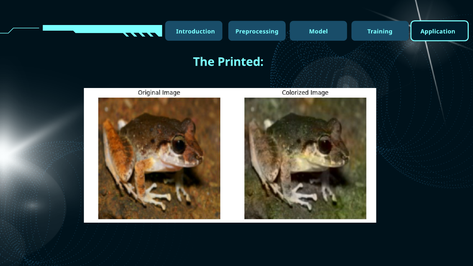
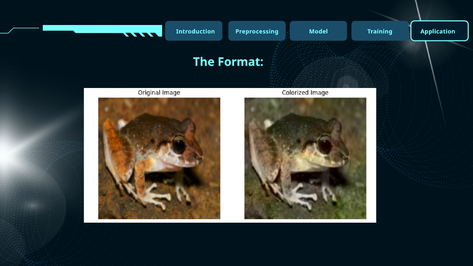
Printed: Printed -> Format (241, 62)
